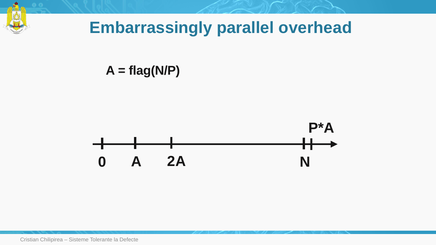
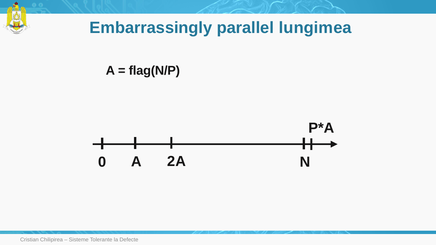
overhead: overhead -> lungimea (315, 28)
